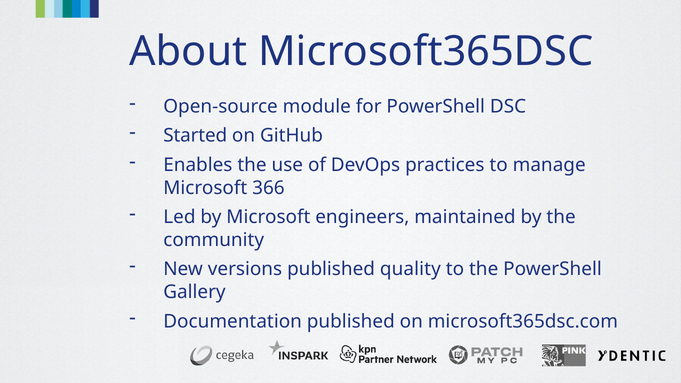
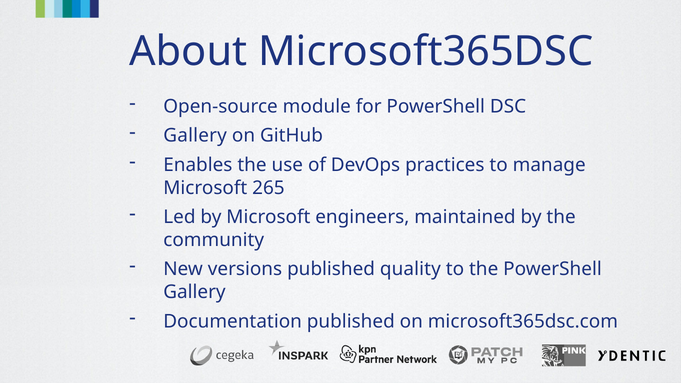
Started: Started -> Gallery (195, 136)
366: 366 -> 265 (268, 188)
